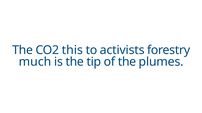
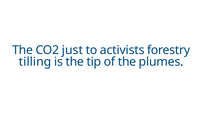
this: this -> just (72, 50)
much: much -> tilling (35, 62)
